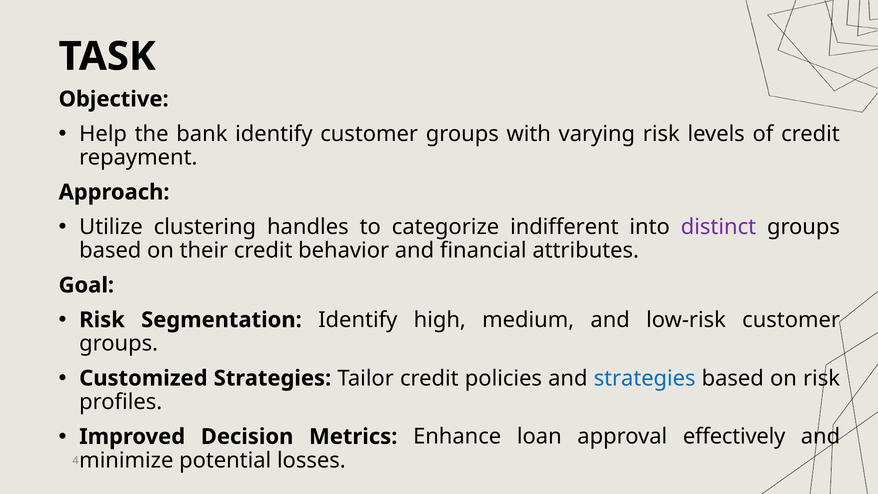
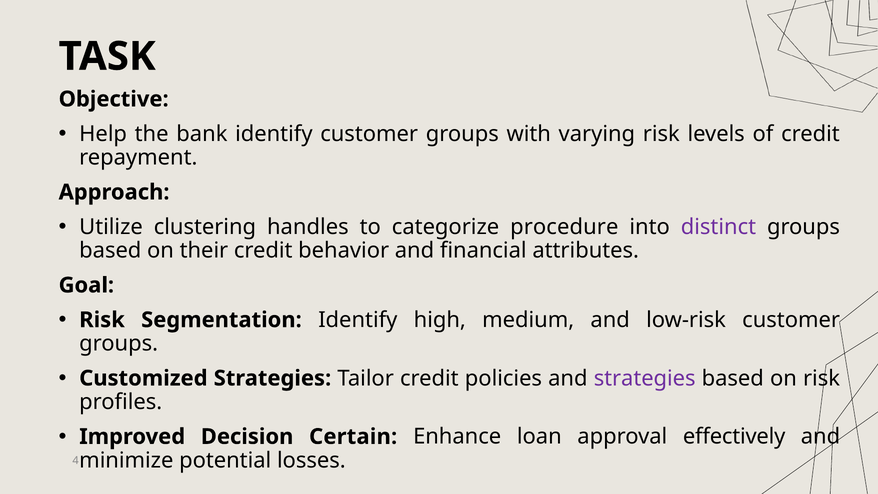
indifferent: indifferent -> procedure (564, 227)
strategies colour: blue -> purple (645, 378)
Metrics: Metrics -> Certain (353, 437)
